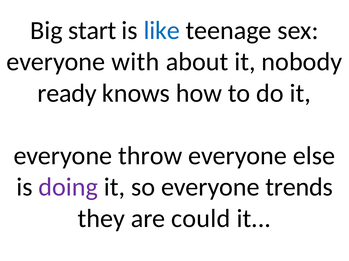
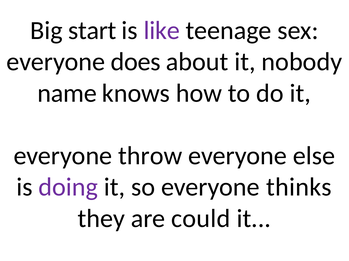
like colour: blue -> purple (162, 31)
with: with -> does (136, 62)
ready: ready -> name (67, 93)
trends: trends -> thinks (299, 188)
